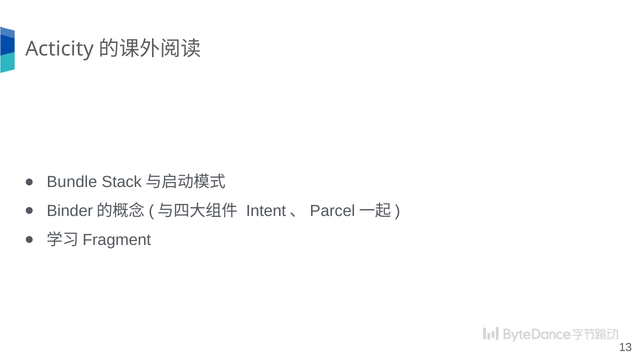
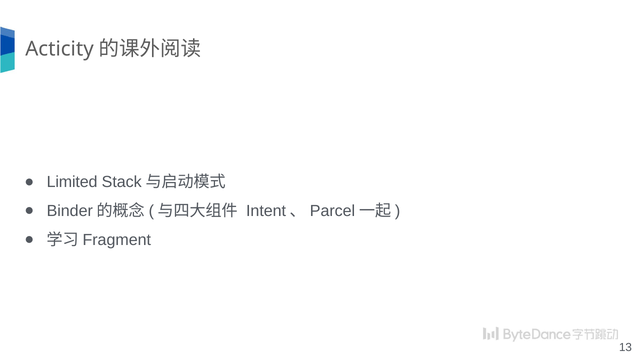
Bundle: Bundle -> Limited (72, 182)
